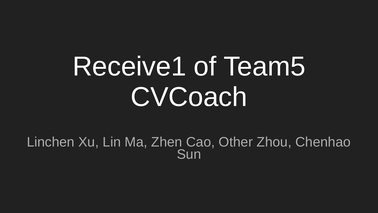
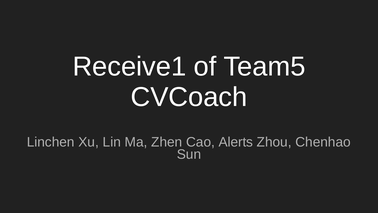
Other: Other -> Alerts (236, 142)
